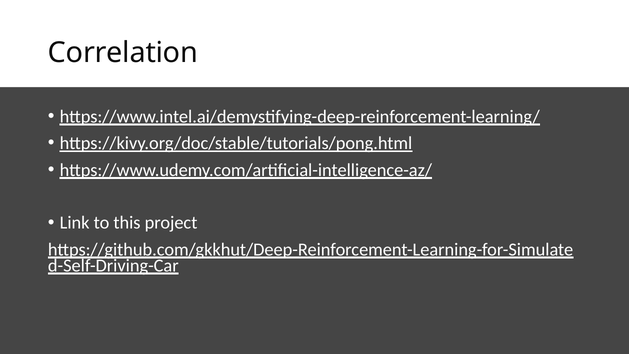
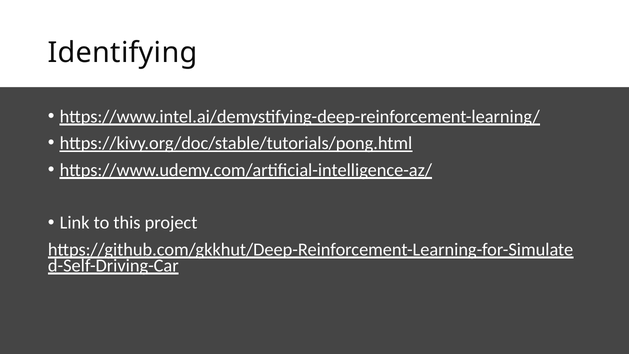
Correlation: Correlation -> Identifying (123, 53)
